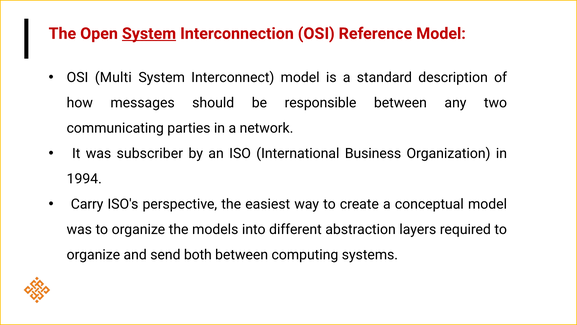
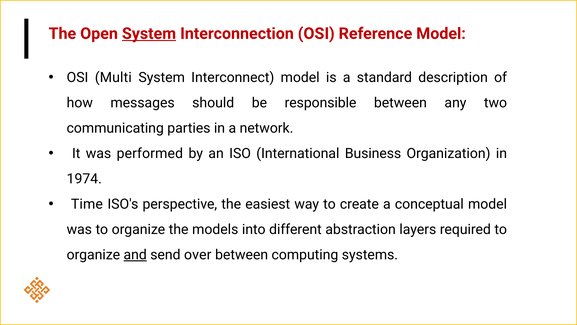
subscriber: subscriber -> performed (150, 153)
1994: 1994 -> 1974 (84, 179)
Carry: Carry -> Time (87, 204)
and underline: none -> present (135, 254)
both: both -> over (198, 254)
